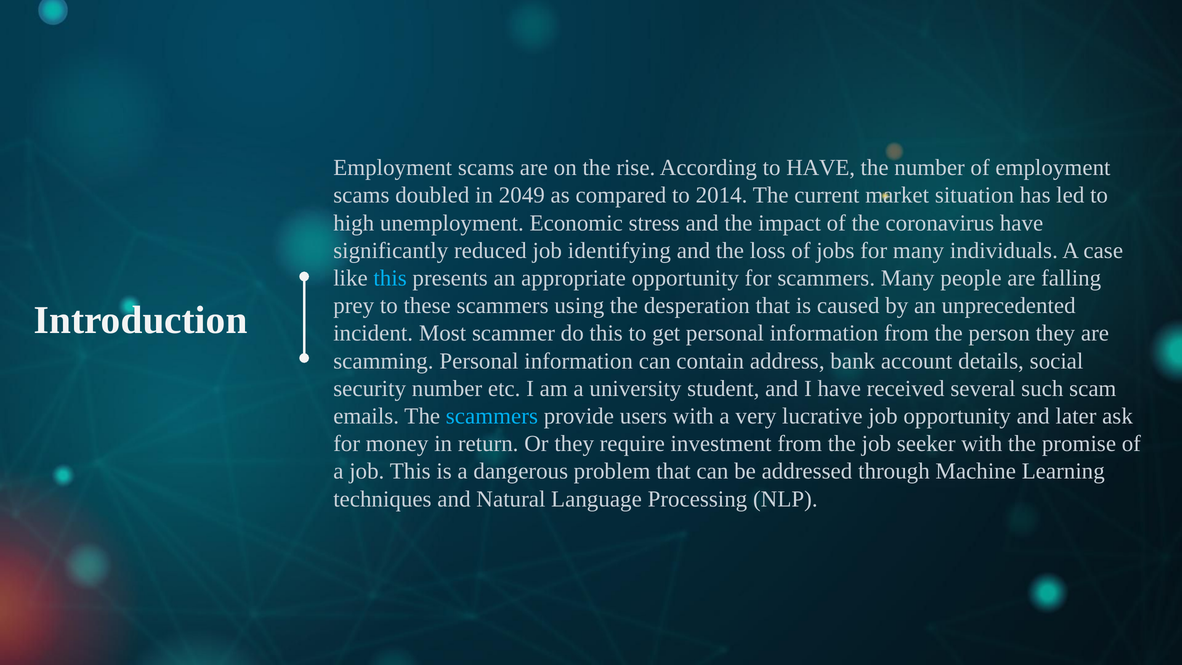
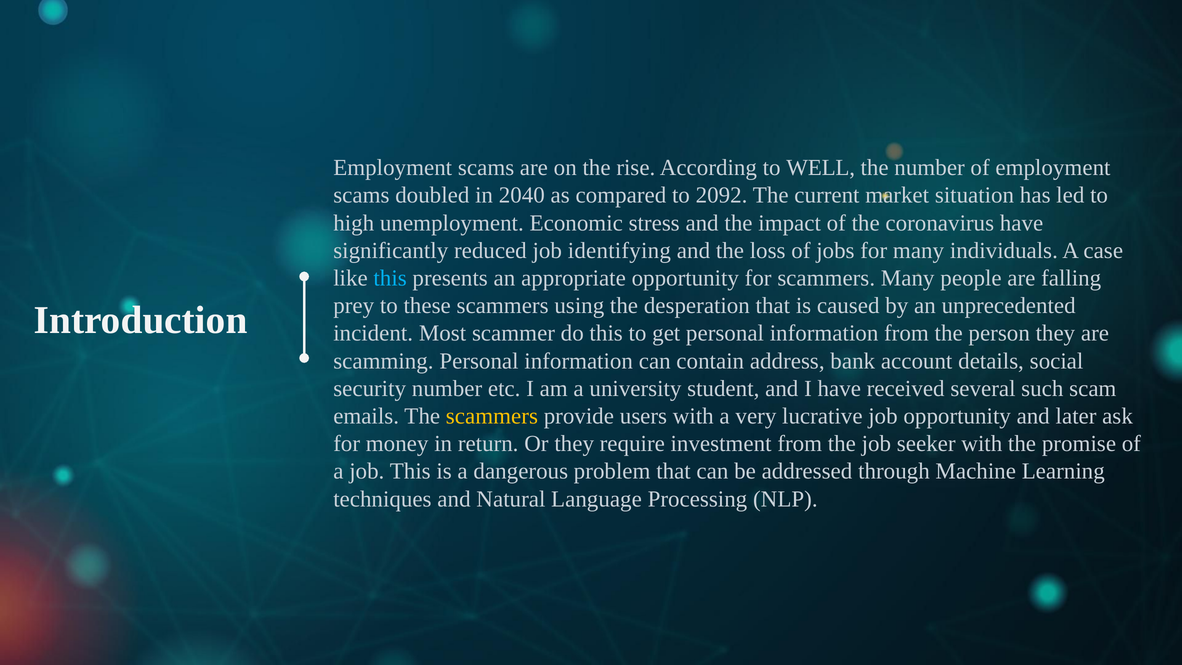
to HAVE: HAVE -> WELL (821, 168)
2049: 2049 -> 2040 (522, 195)
2014: 2014 -> 2092 (722, 195)
scammers colour: light blue -> yellow (492, 416)
